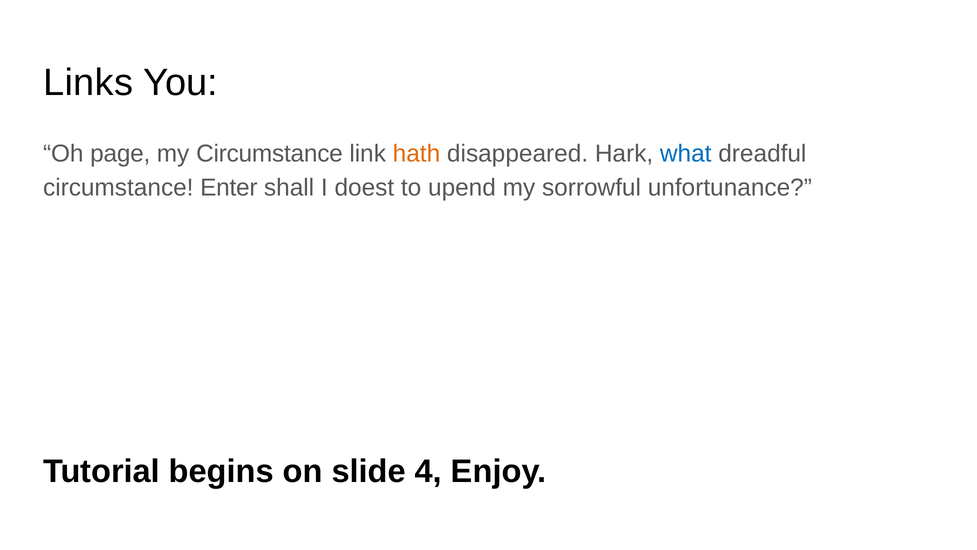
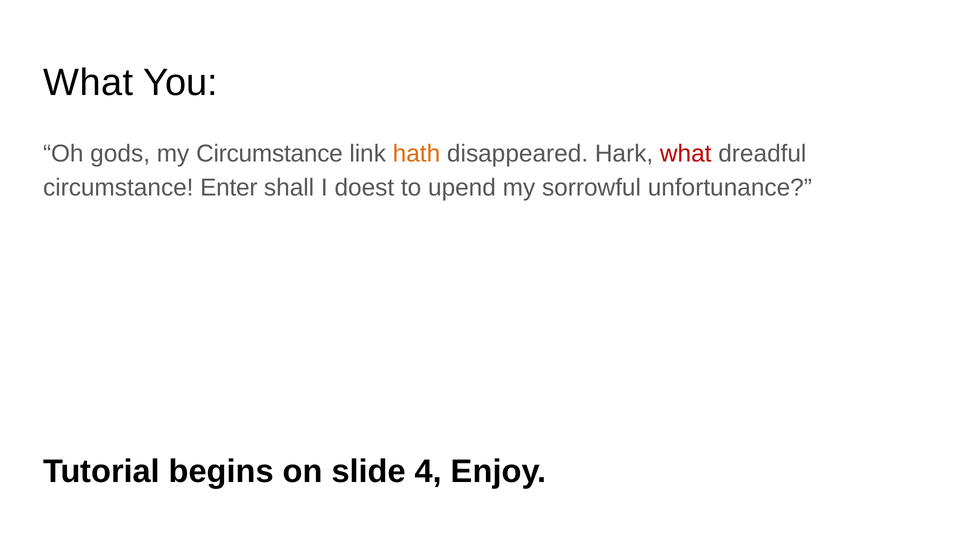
Links: Links -> What (88, 83)
page: page -> gods (120, 154)
what colour: blue -> red (686, 154)
